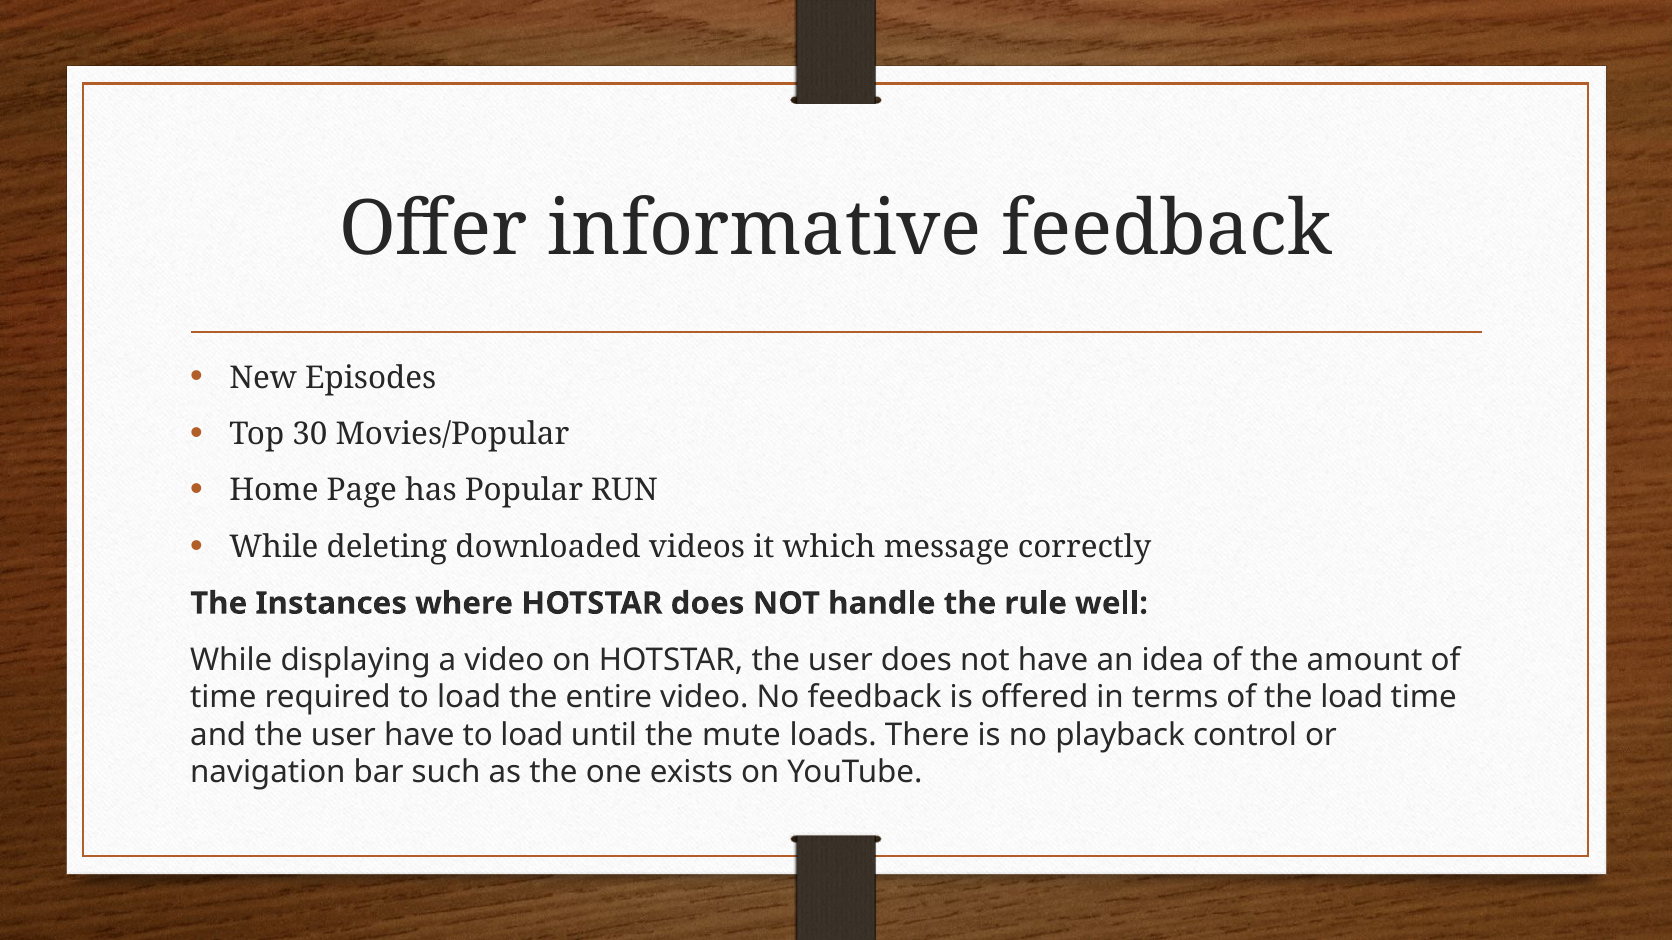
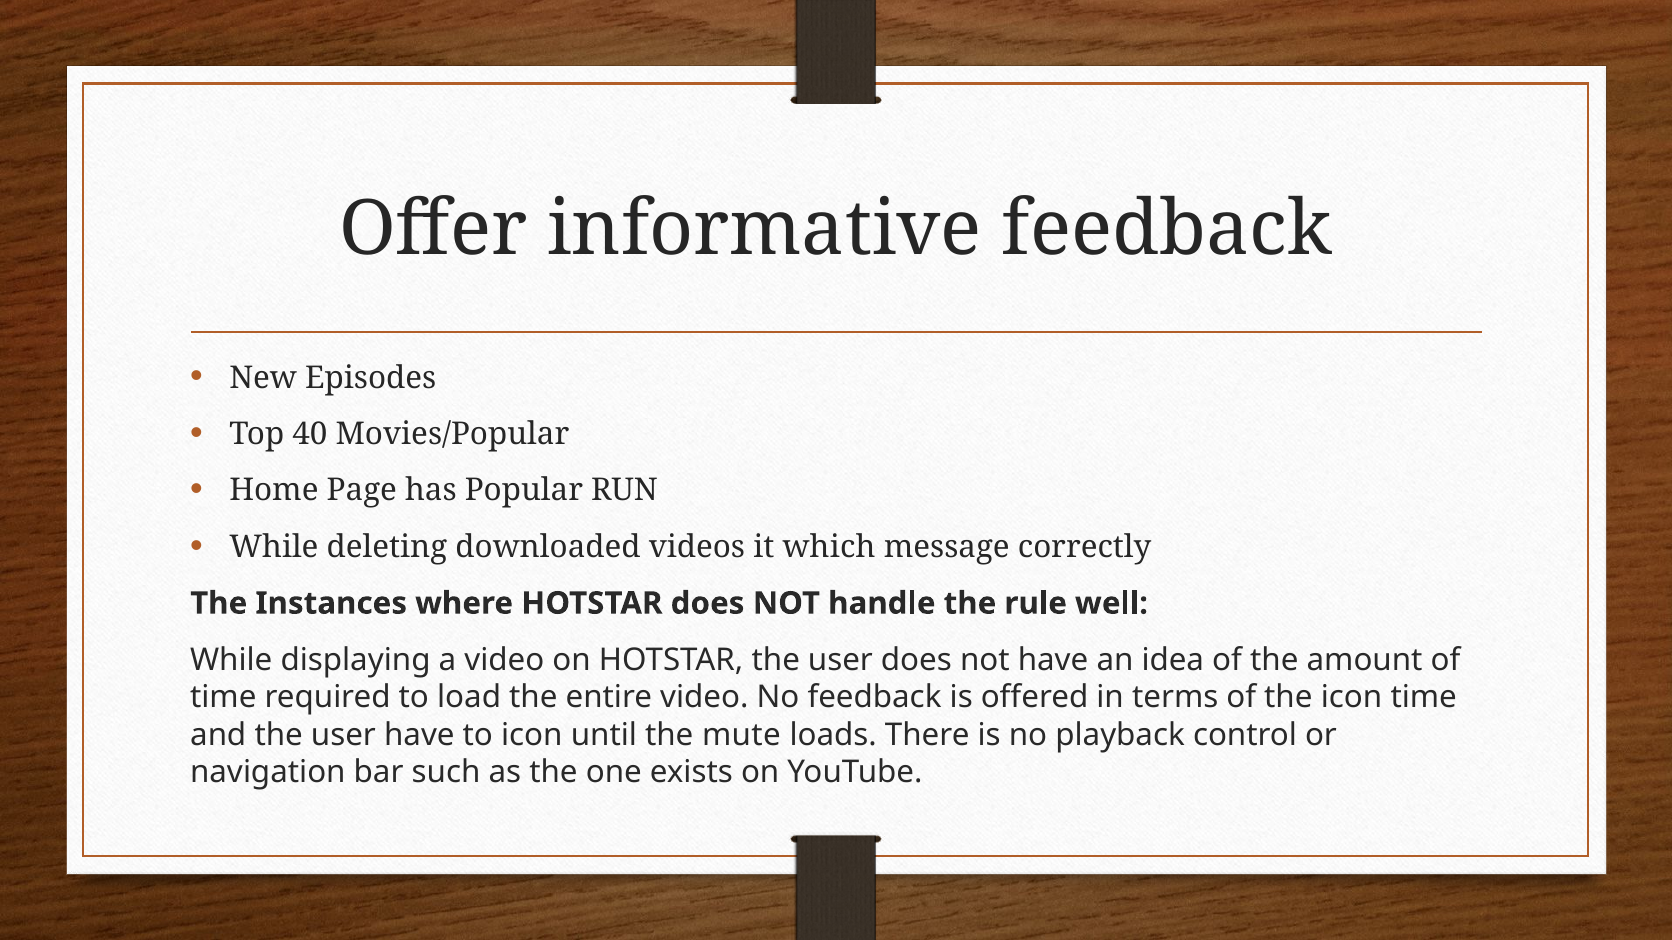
30: 30 -> 40 (310, 434)
the load: load -> icon (1352, 698)
have to load: load -> icon (532, 735)
